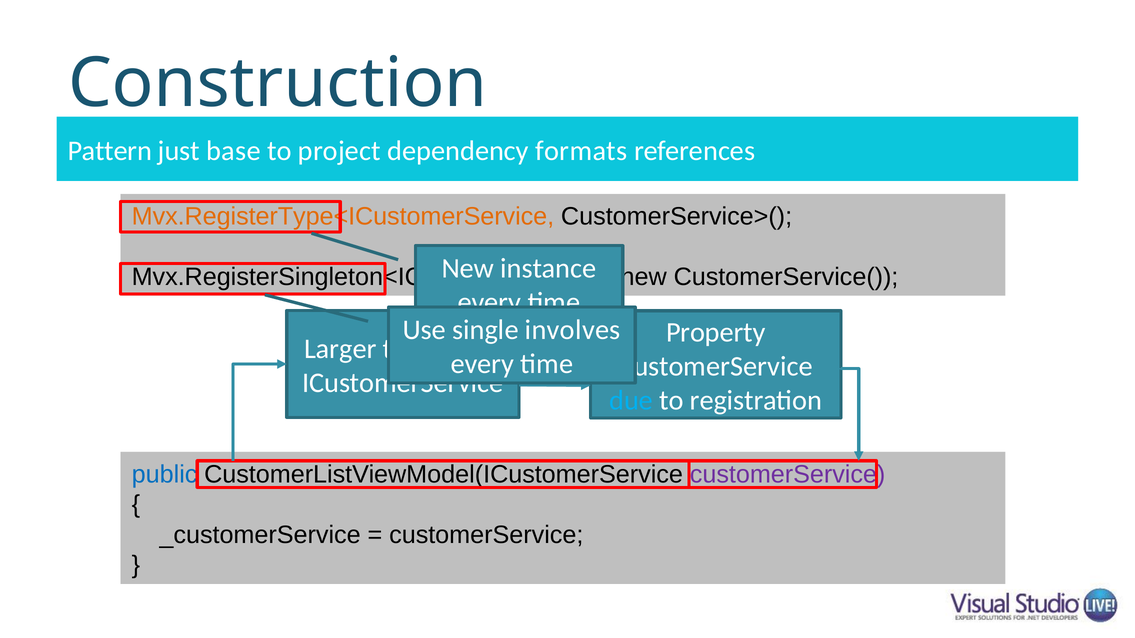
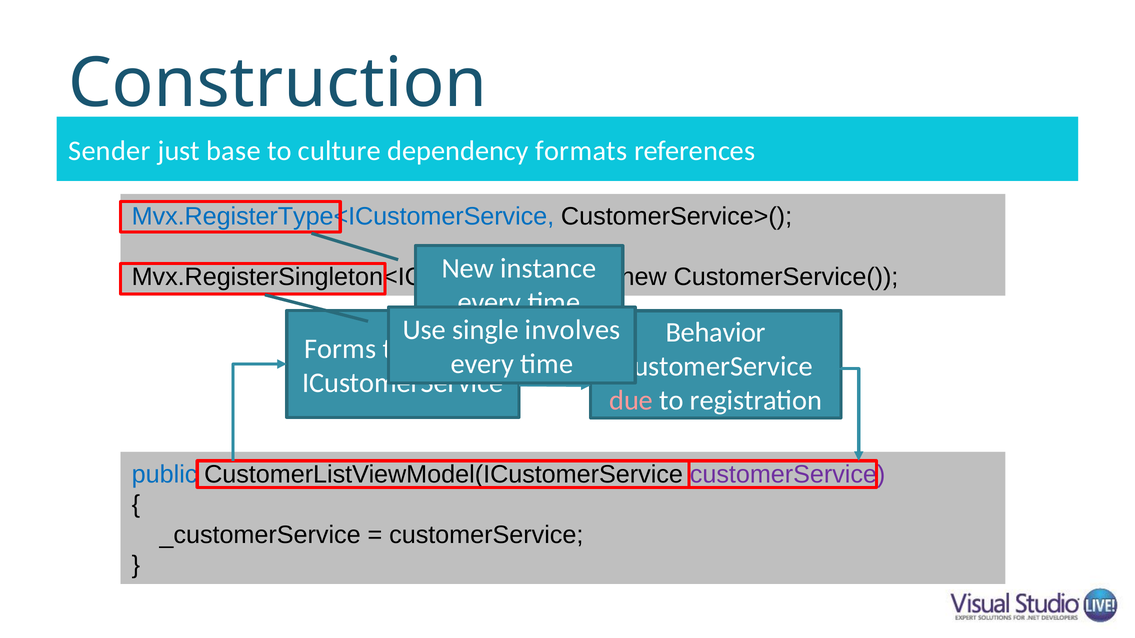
Pattern: Pattern -> Sender (109, 151)
project: project -> culture (339, 151)
Mvx.RegisterType<ICustomerService colour: orange -> blue (343, 217)
Property: Property -> Behavior (716, 333)
Larger: Larger -> Forms (340, 349)
due colour: light blue -> pink (631, 401)
